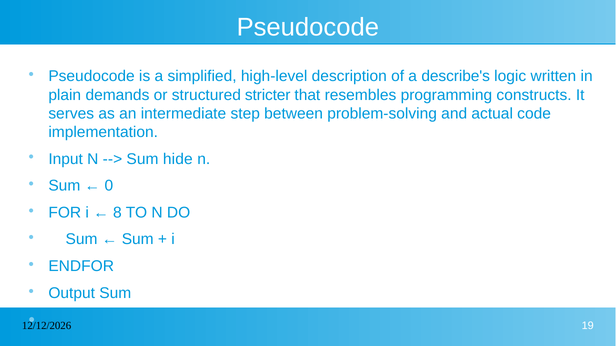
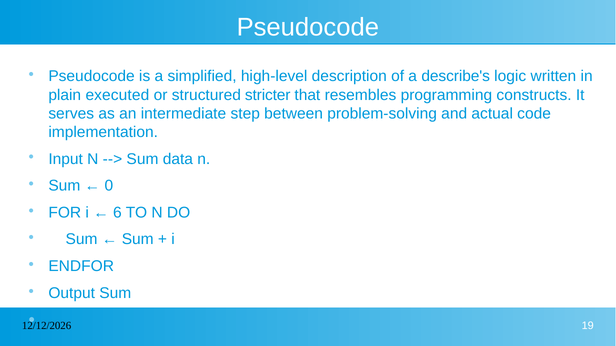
demands: demands -> executed (117, 95)
hide: hide -> data (178, 159)
8: 8 -> 6 (117, 213)
